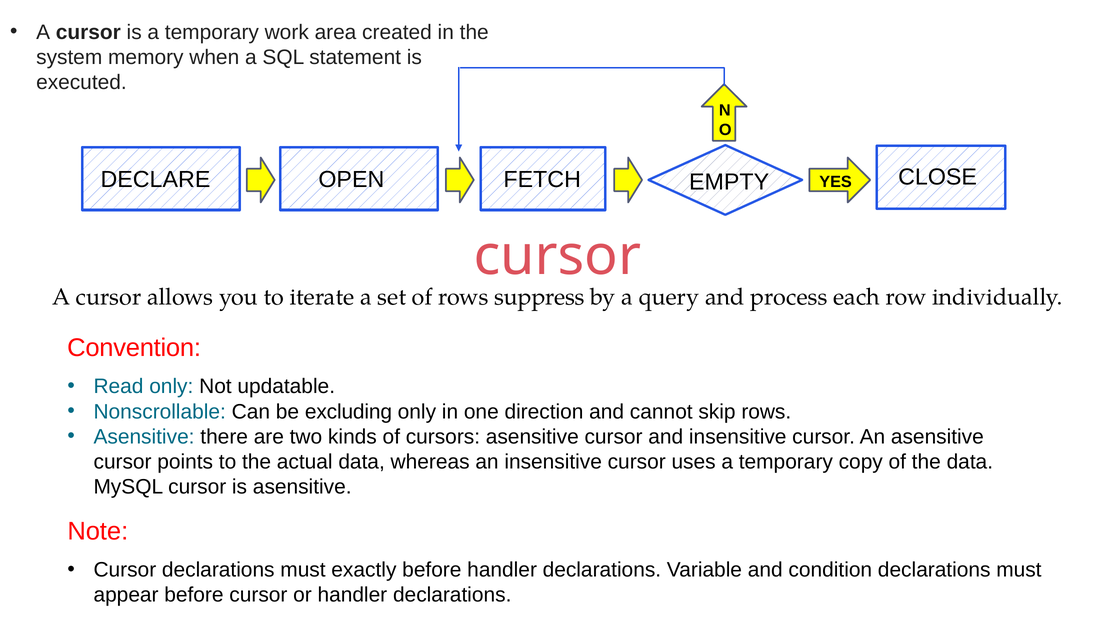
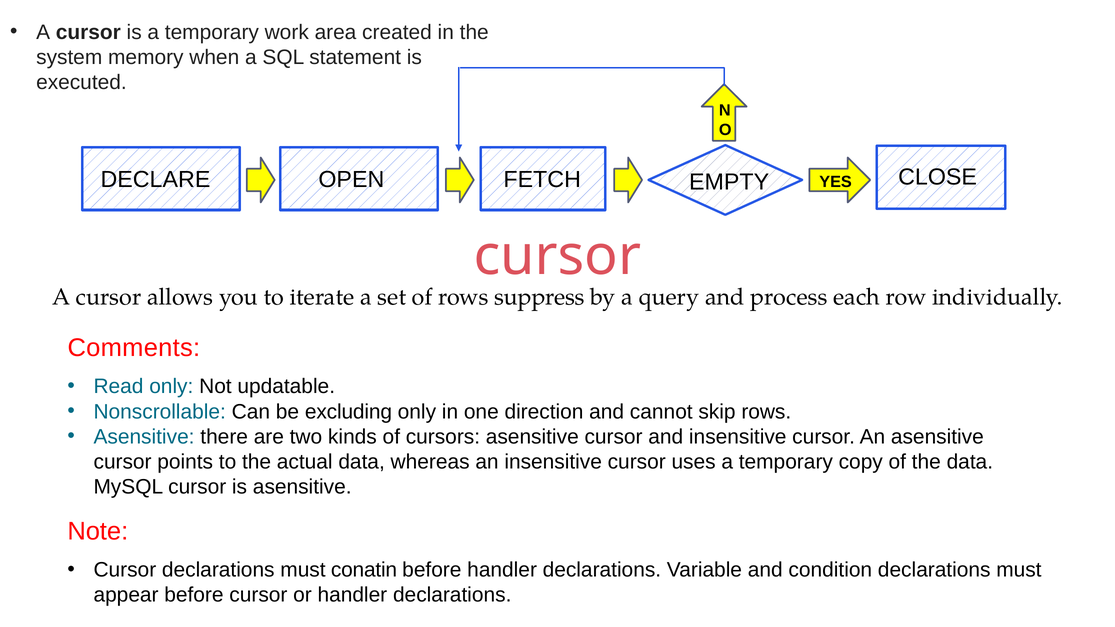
Convention: Convention -> Comments (134, 348)
exactly: exactly -> conatin (364, 570)
